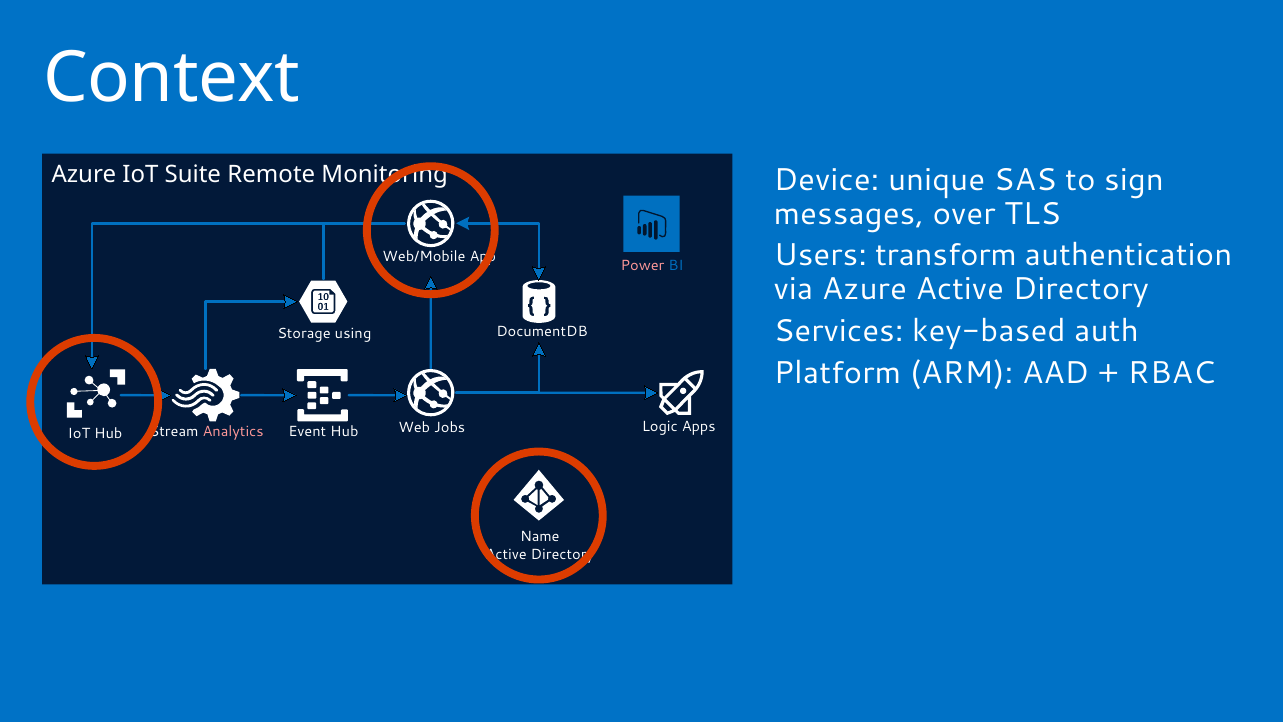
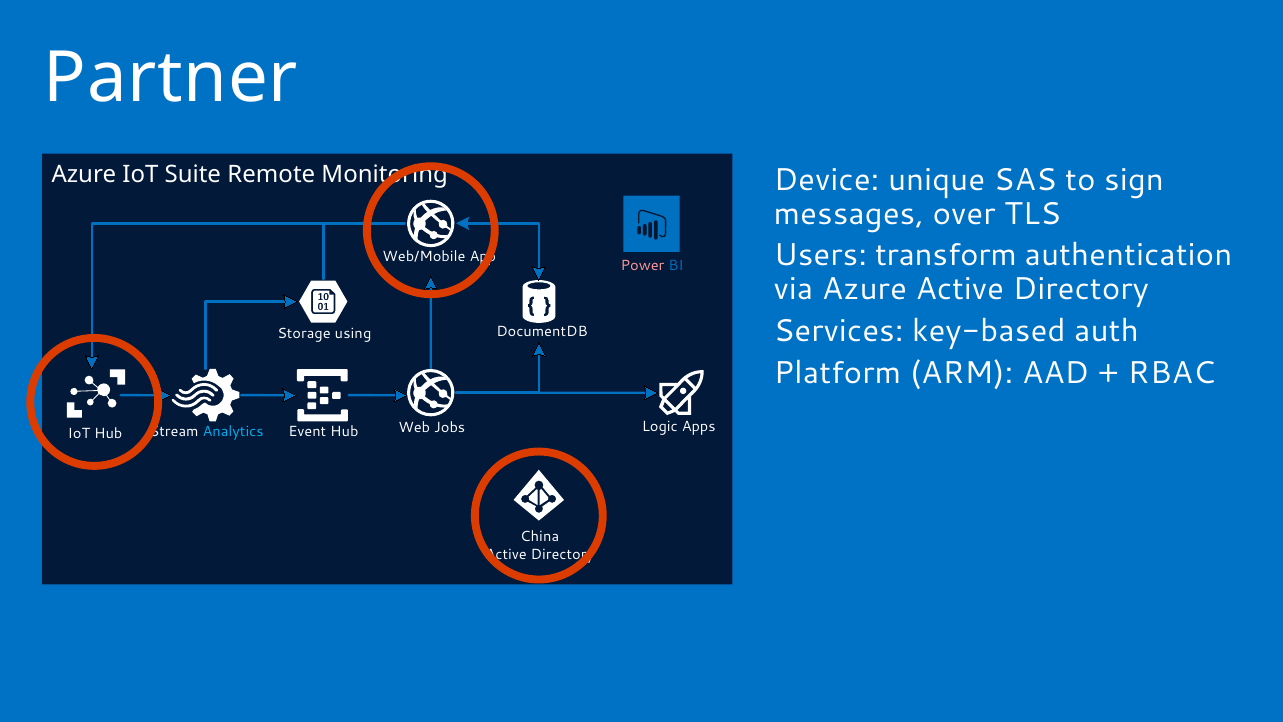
Context: Context -> Partner (171, 78)
Analytics colour: pink -> light blue (233, 432)
Name: Name -> China (540, 536)
